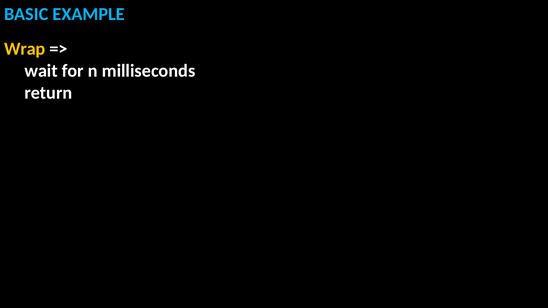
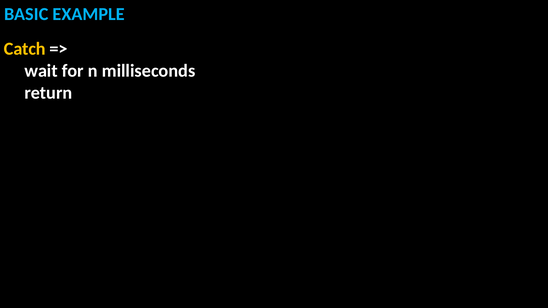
Wrap: Wrap -> Catch (25, 49)
